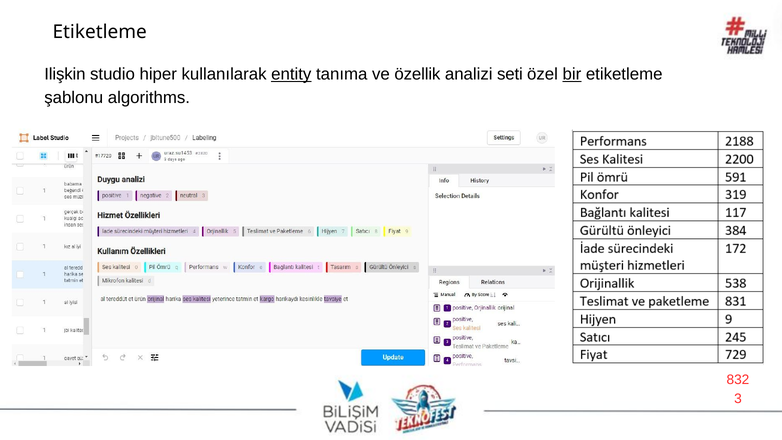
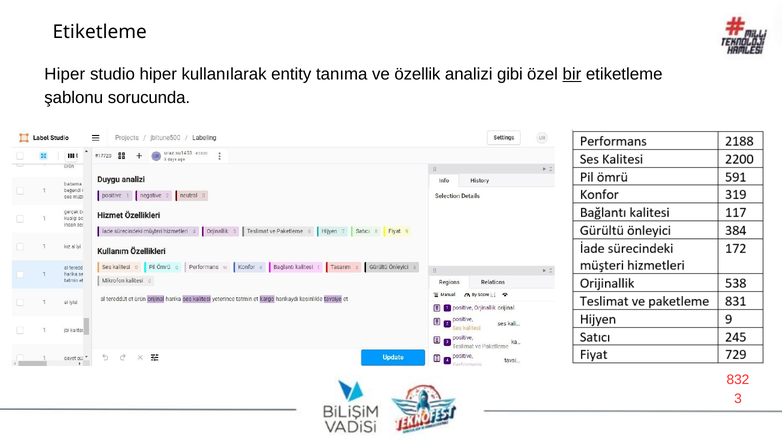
Ilişkin: Ilişkin -> Hiper (65, 74)
entity underline: present -> none (291, 74)
seti: seti -> gibi (510, 74)
algorithms: algorithms -> sorucunda (149, 98)
